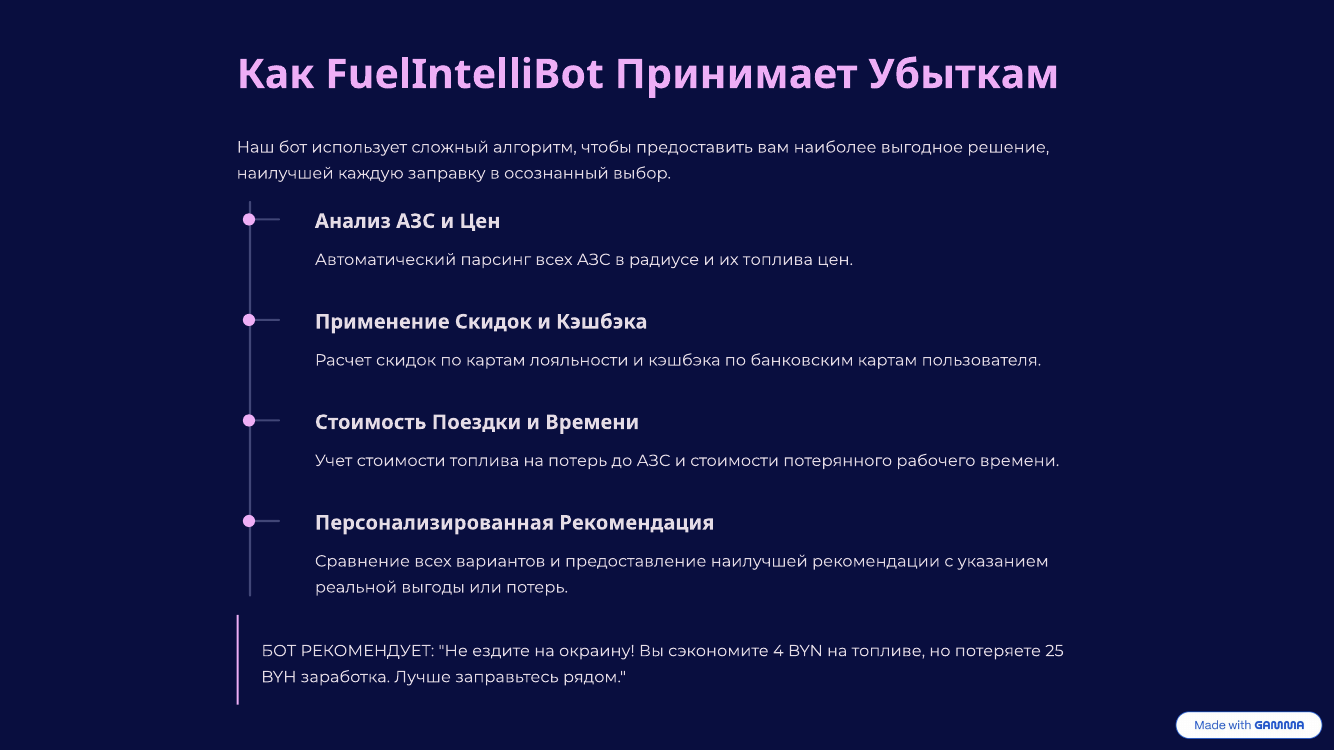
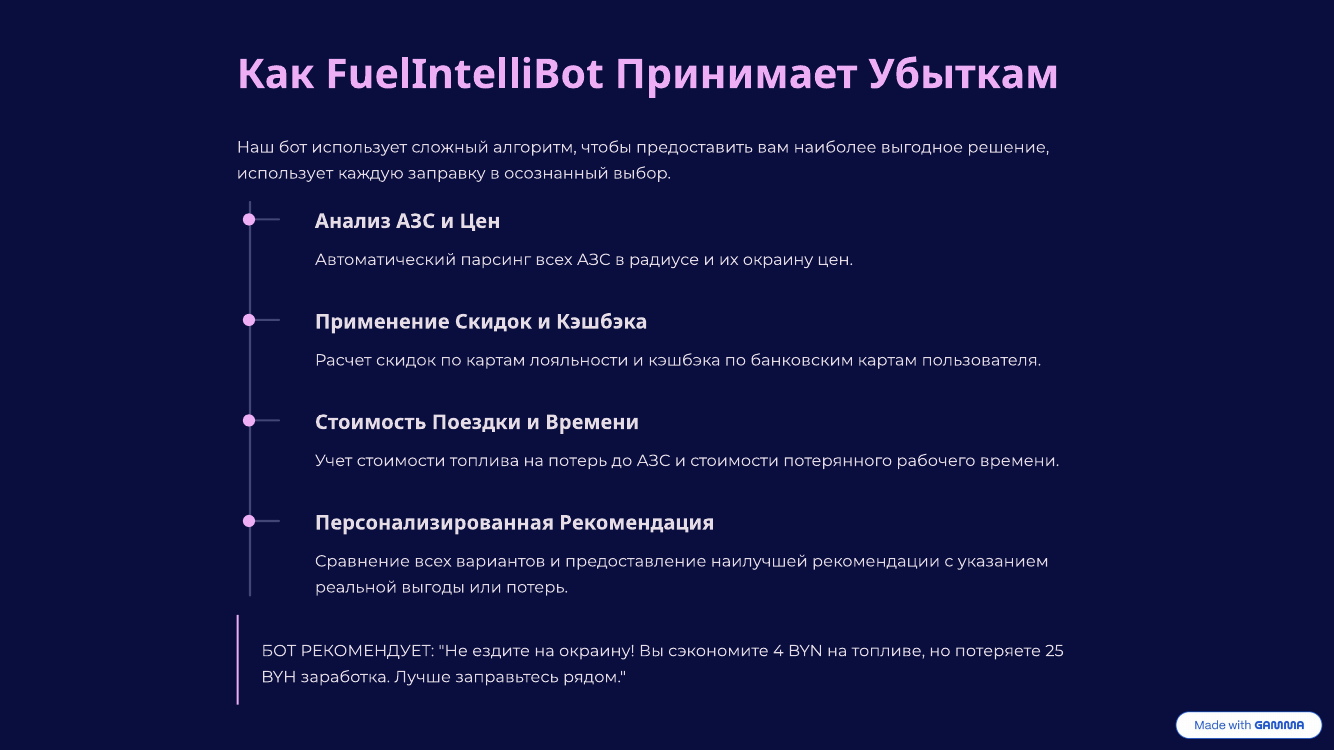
наилучшей: наилучшей -> использует (285, 173)
их топлива: топлива -> окраину (778, 260)
